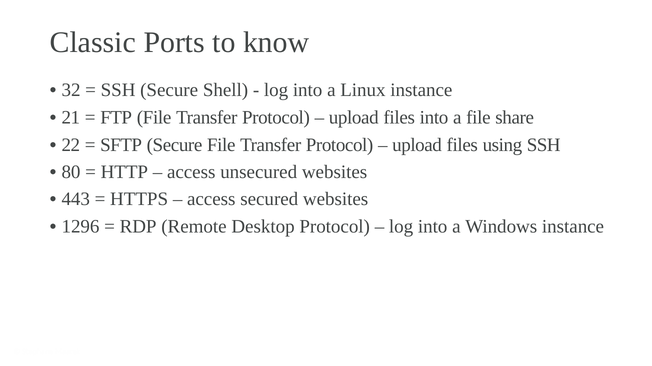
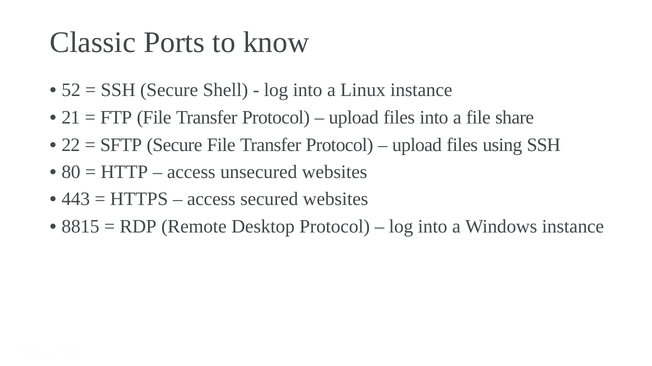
32: 32 -> 52 (71, 90)
1296: 1296 -> 8815 (81, 227)
